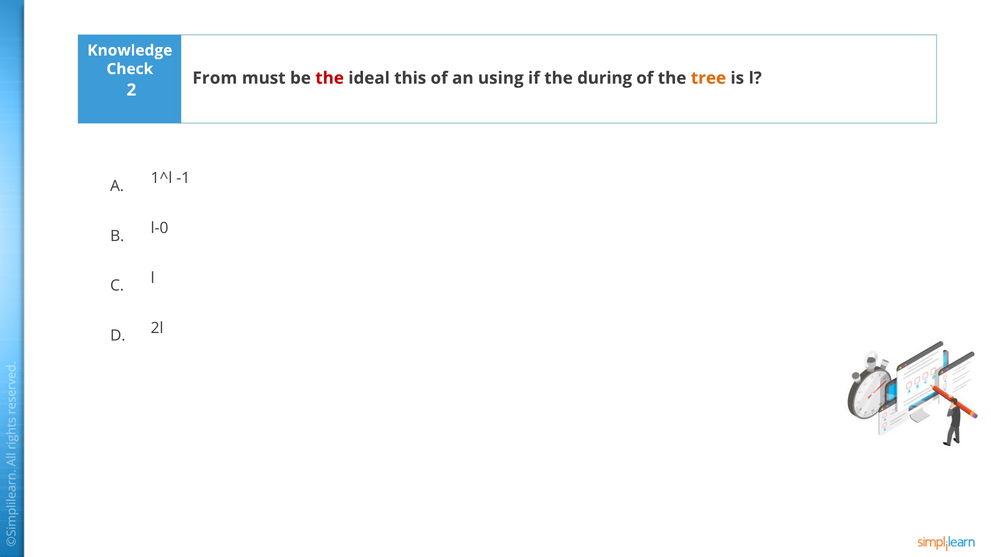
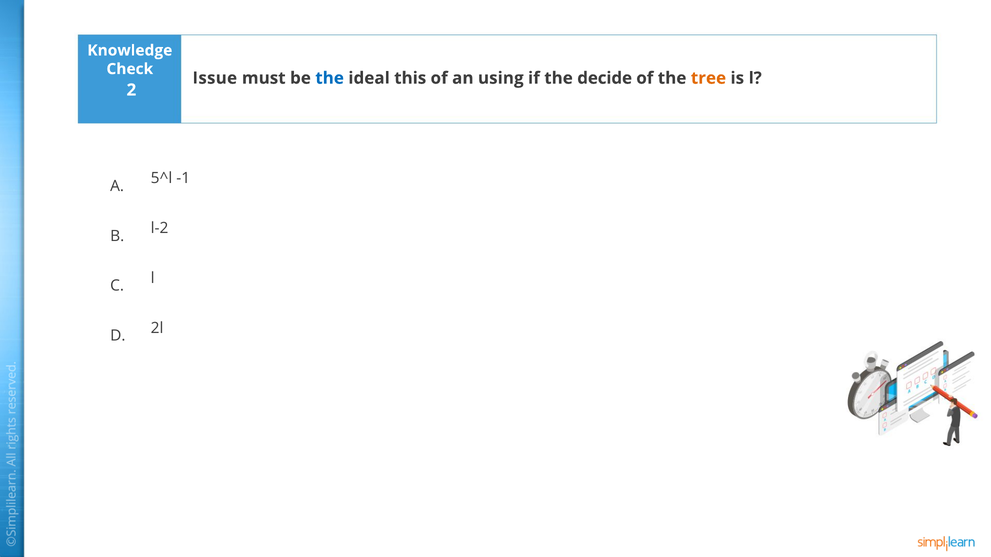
From: From -> Issue (215, 78)
the colour: red -> blue (330, 78)
during: during -> decide (605, 78)
1^l: 1^l -> 5^l (161, 178)
l-0: l-0 -> l-2 (160, 228)
